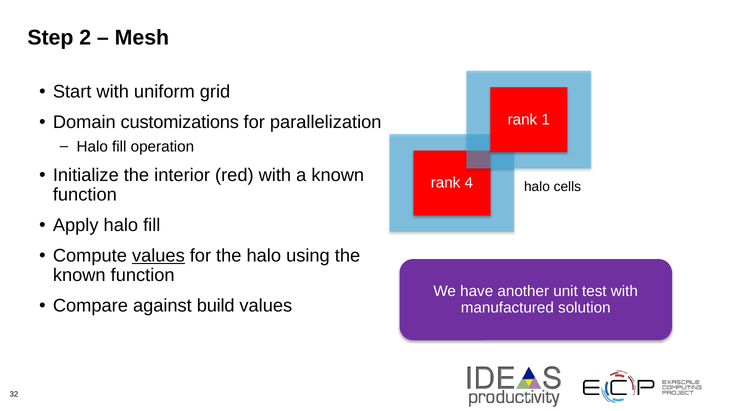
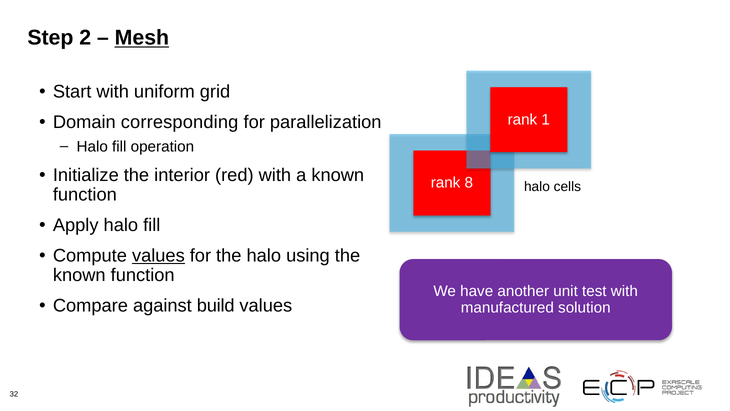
Mesh underline: none -> present (142, 38)
customizations: customizations -> corresponding (180, 122)
4: 4 -> 8 (469, 183)
